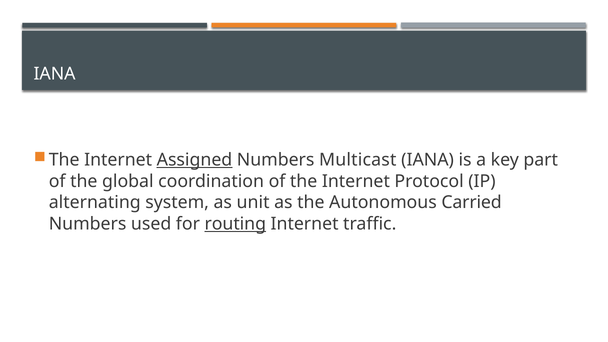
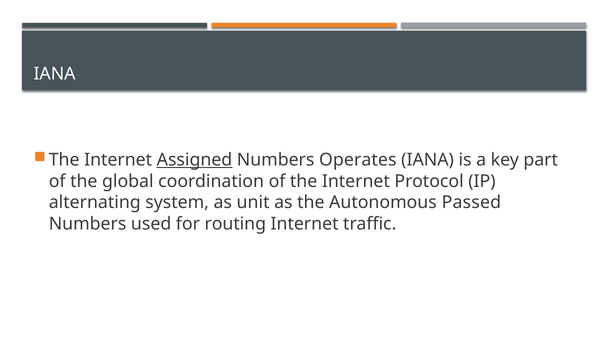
Multicast: Multicast -> Operates (358, 160)
Carried: Carried -> Passed (471, 202)
routing underline: present -> none (235, 224)
